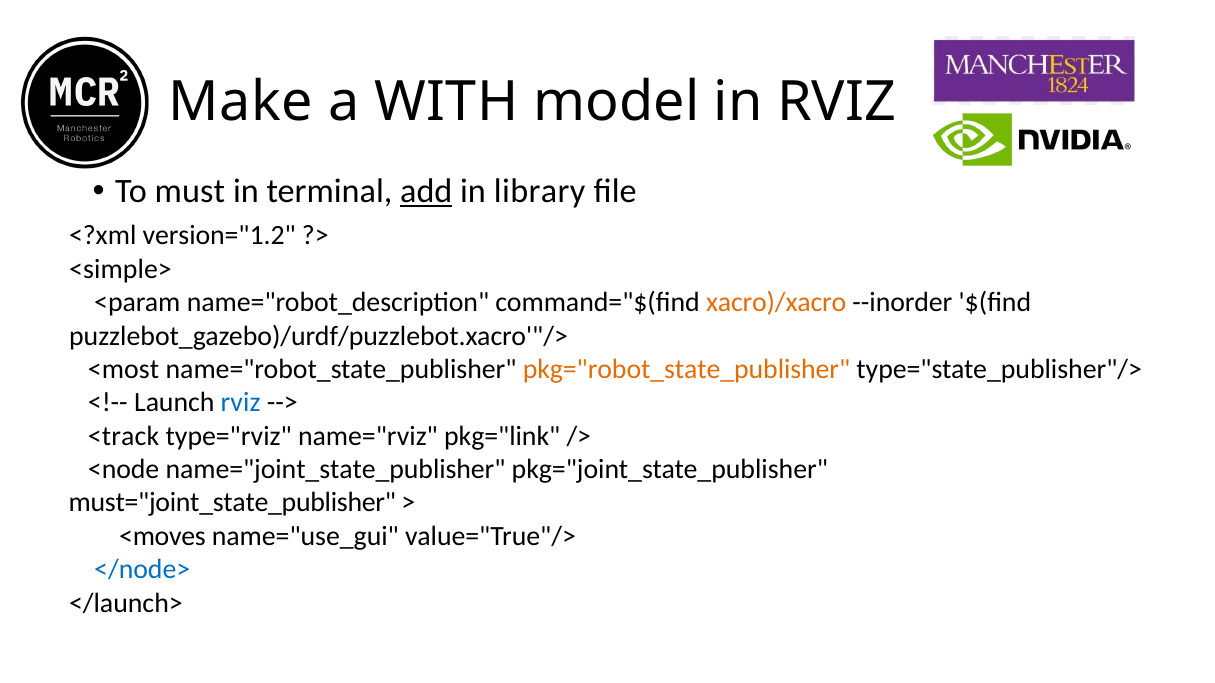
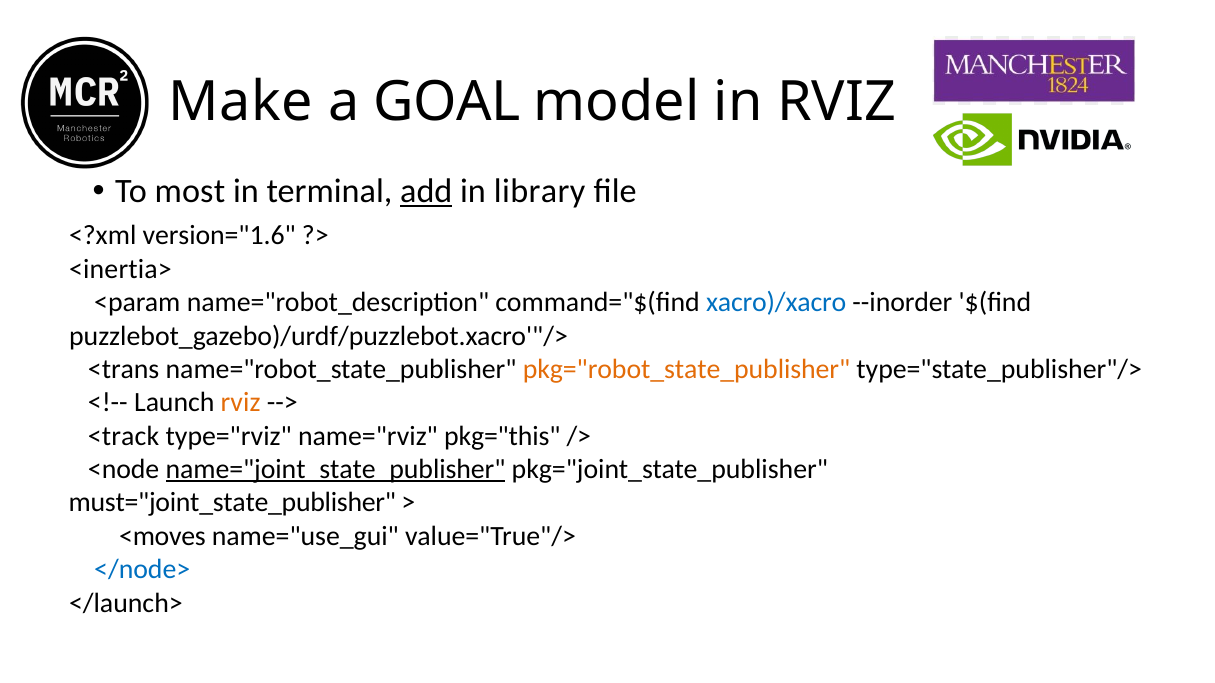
WITH: WITH -> GOAL (447, 102)
must: must -> most (190, 191)
version="1.2: version="1.2 -> version="1.6 (219, 236)
<simple>: <simple> -> <inertia> (120, 269)
xacro)/xacro colour: orange -> blue (776, 303)
<most: <most -> <trans (124, 369)
rviz colour: blue -> orange (241, 403)
pkg="link: pkg="link -> pkg="this (502, 436)
name="joint_state_publisher underline: none -> present (336, 470)
